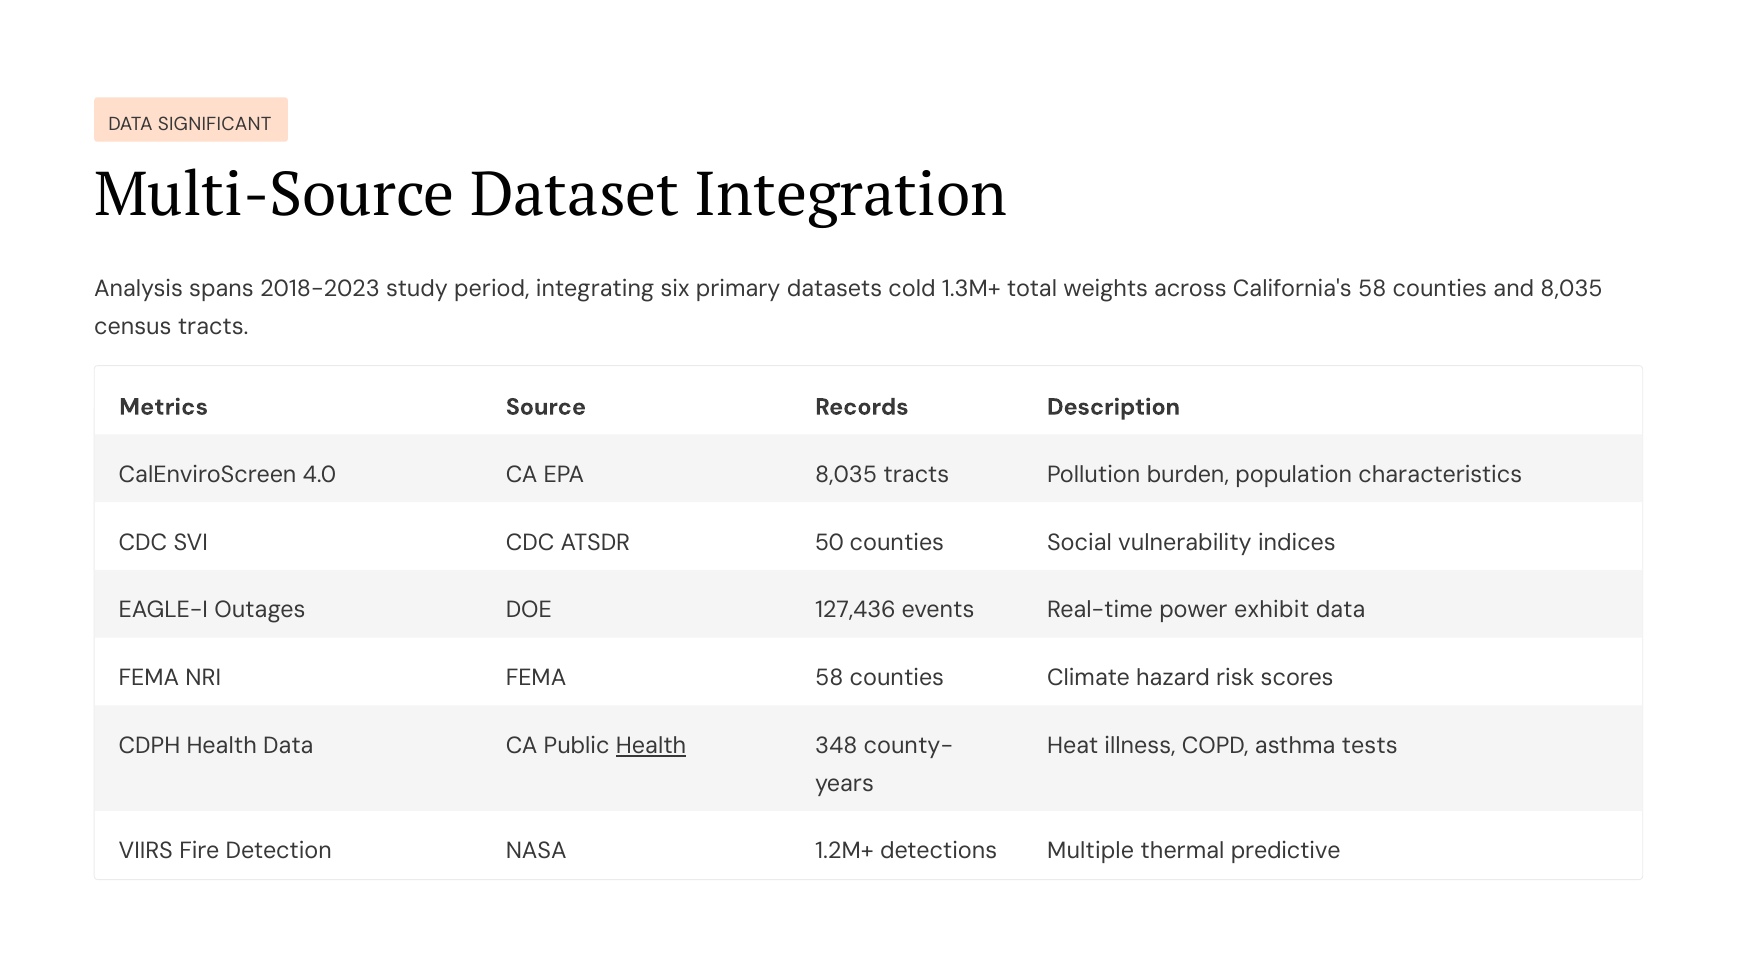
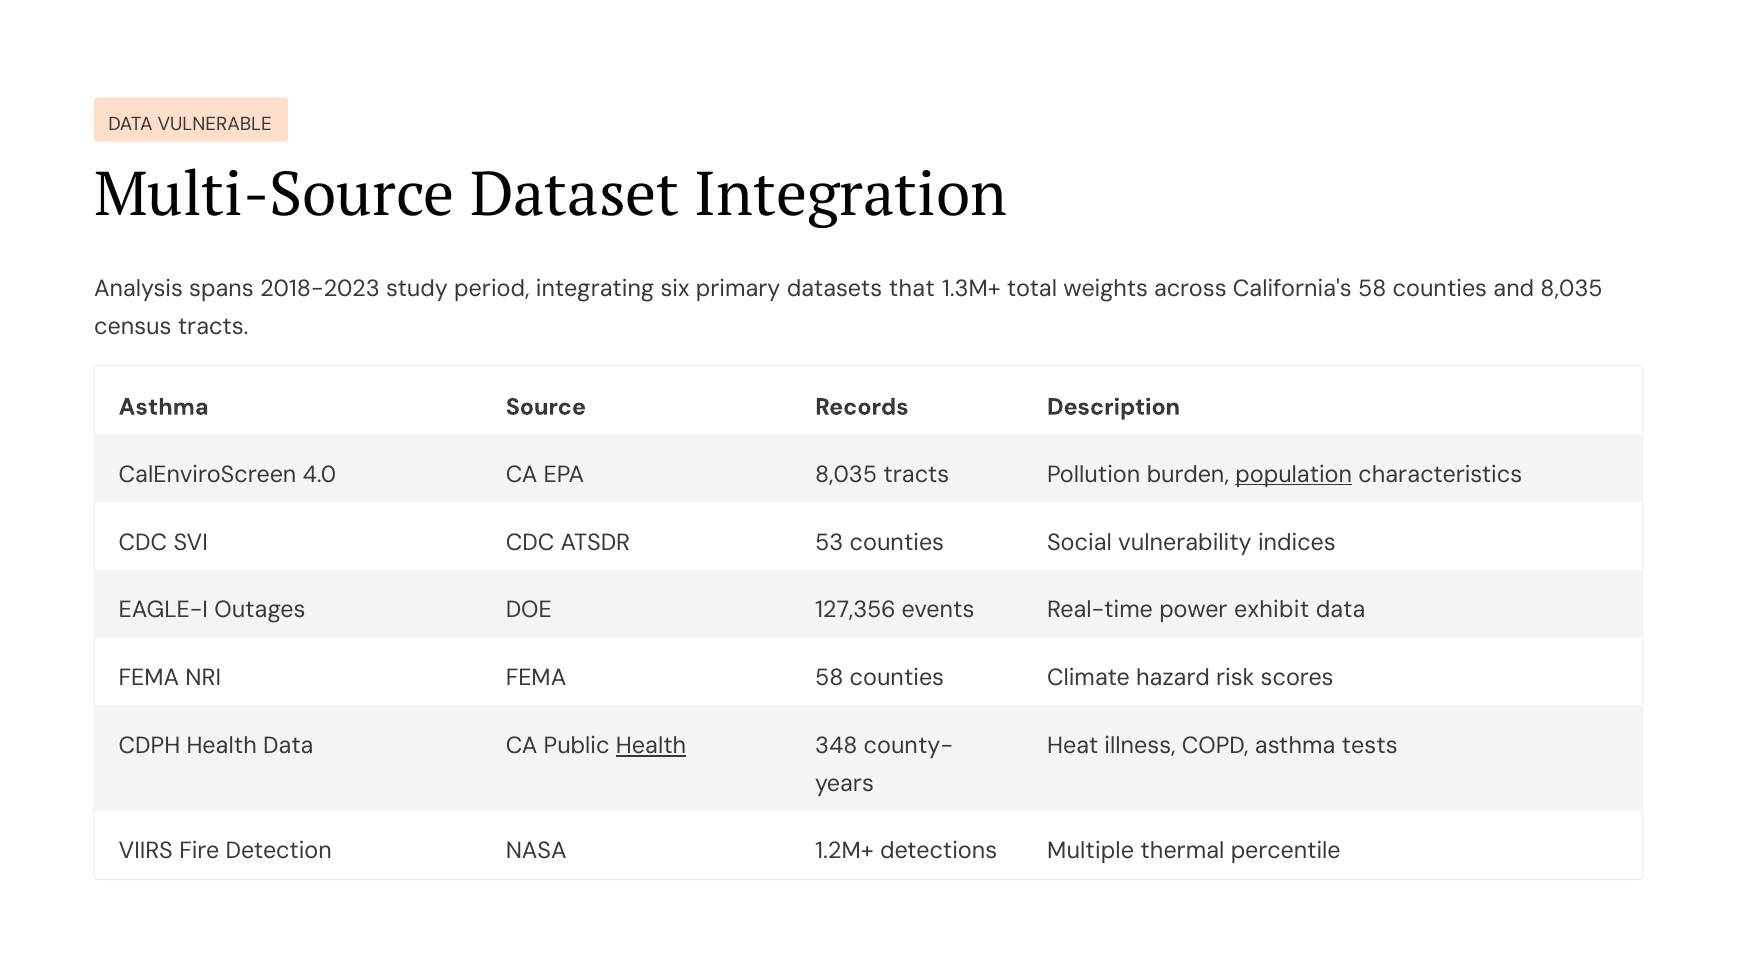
SIGNIFICANT: SIGNIFICANT -> VULNERABLE (215, 125)
cold: cold -> that (912, 289)
Metrics: Metrics -> Asthma (164, 407)
population underline: none -> present (1294, 475)
50: 50 -> 53 (829, 542)
127,436: 127,436 -> 127,356 (855, 610)
predictive: predictive -> percentile (1286, 851)
